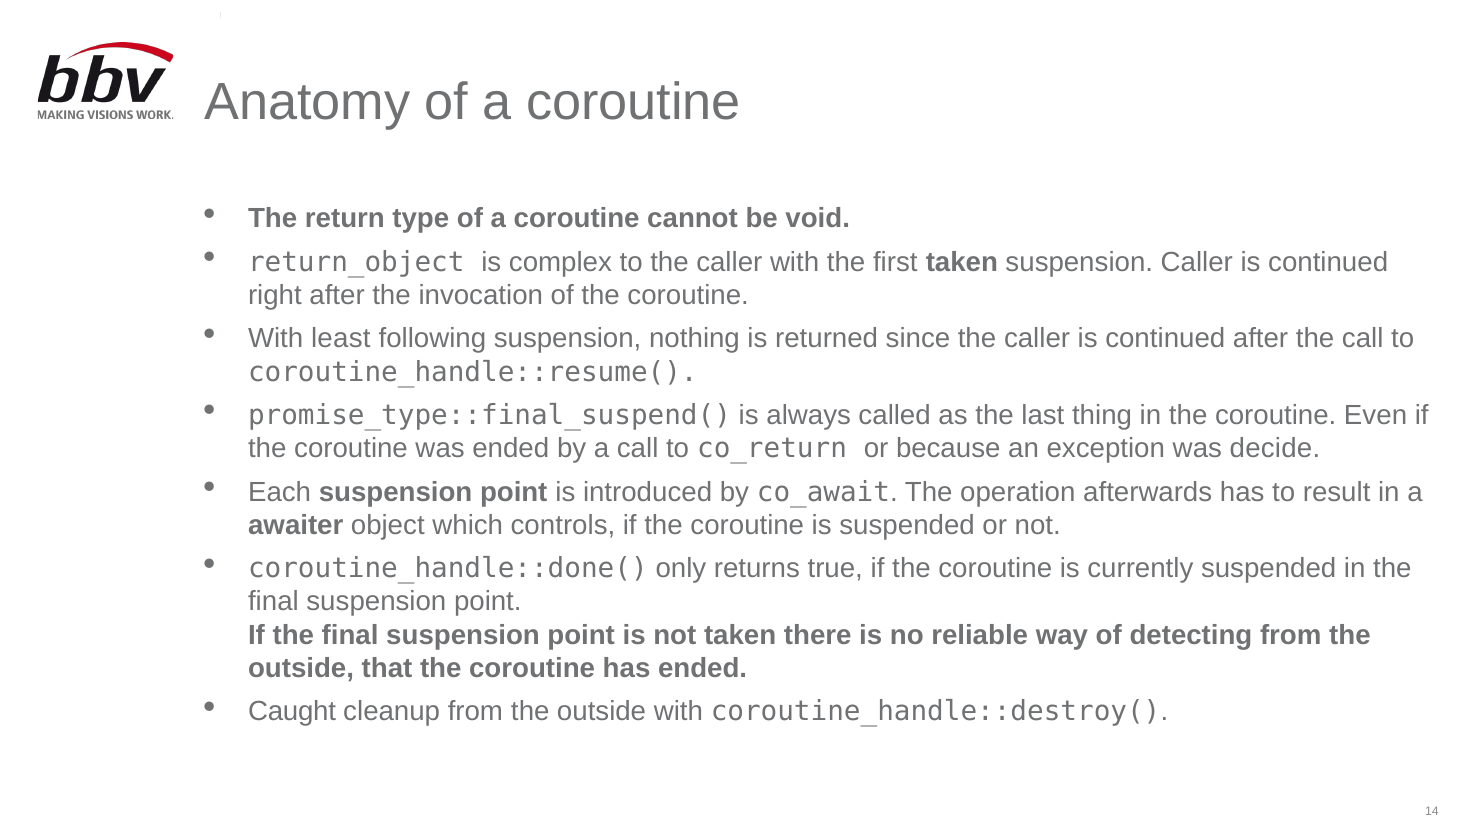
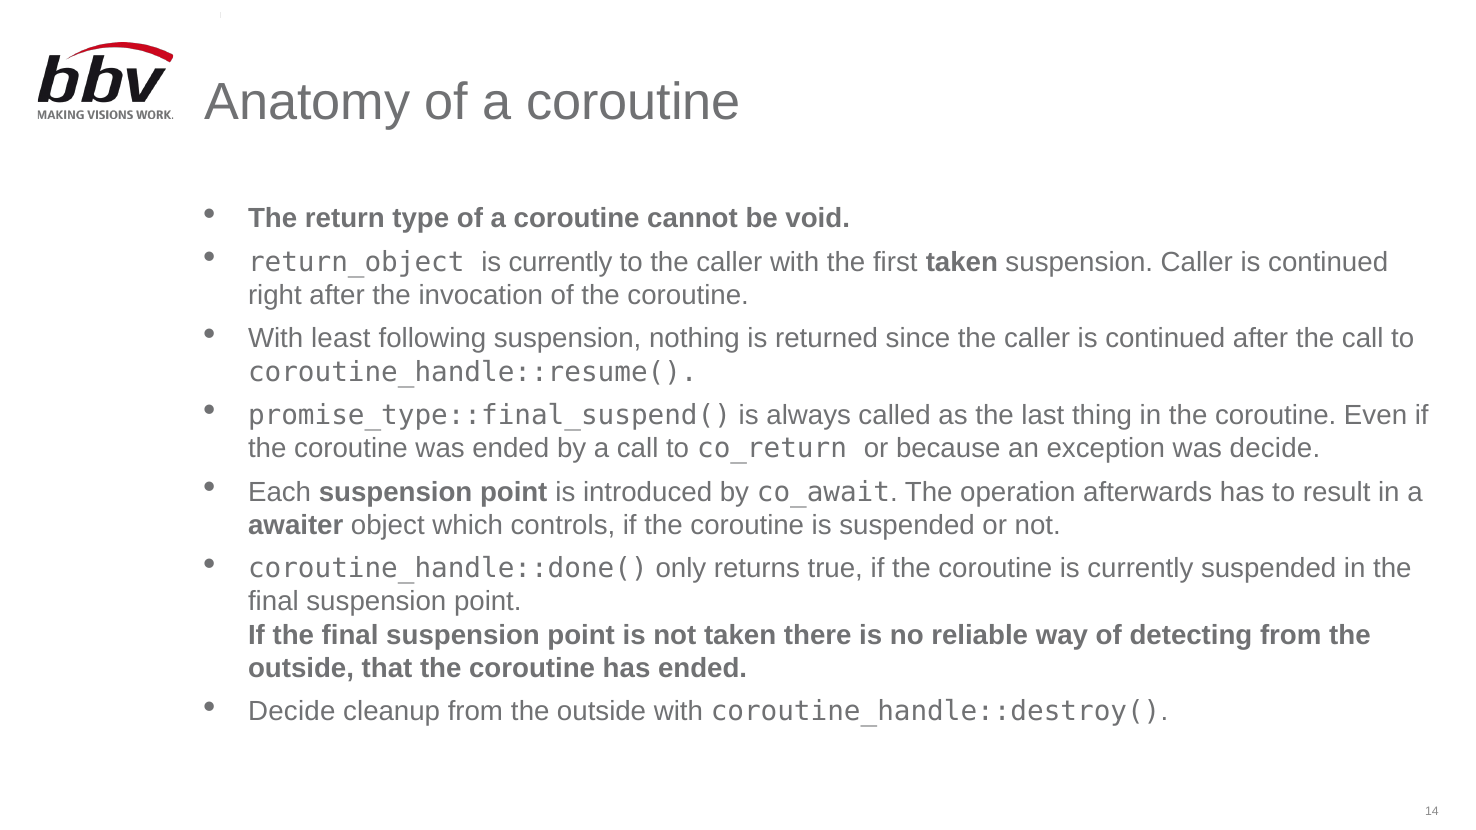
return_object is complex: complex -> currently (561, 262)
Caught: Caught -> Decide (292, 712)
